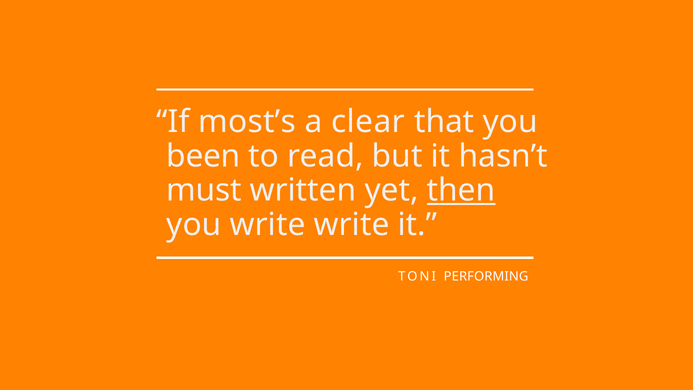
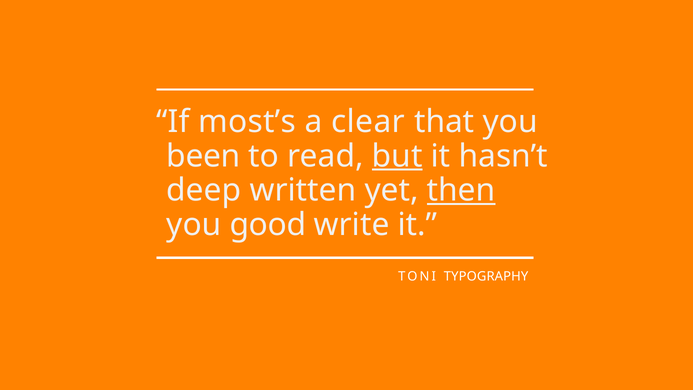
but underline: none -> present (397, 156)
must: must -> deep (204, 190)
you write: write -> good (268, 225)
PERFORMING: PERFORMING -> TYPOGRAPHY (486, 276)
